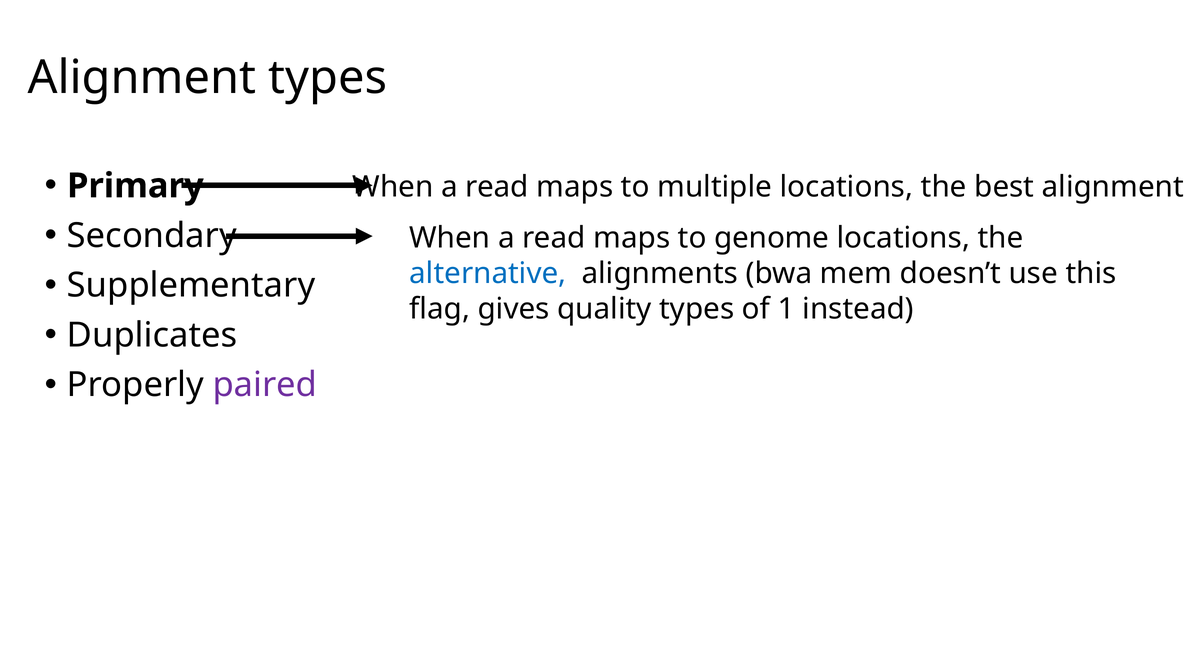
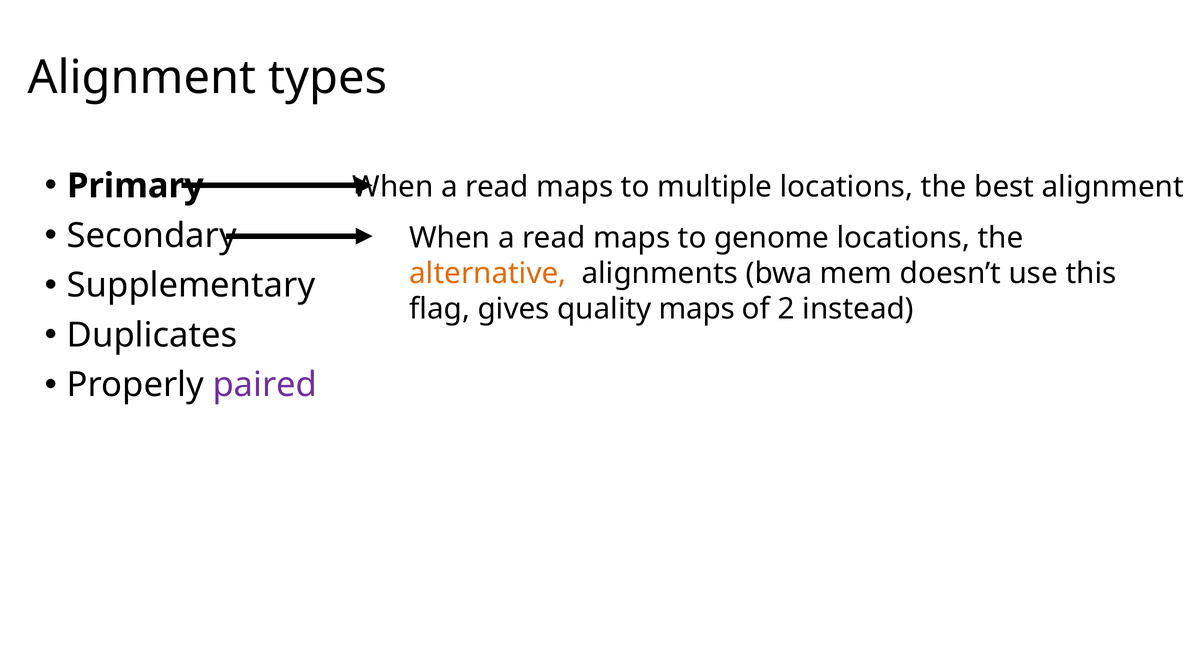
alternative colour: blue -> orange (488, 273)
quality types: types -> maps (697, 309)
1: 1 -> 2 (786, 309)
